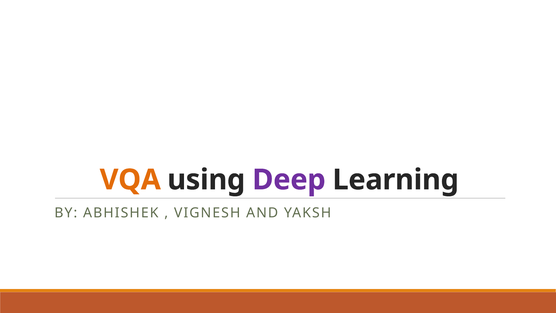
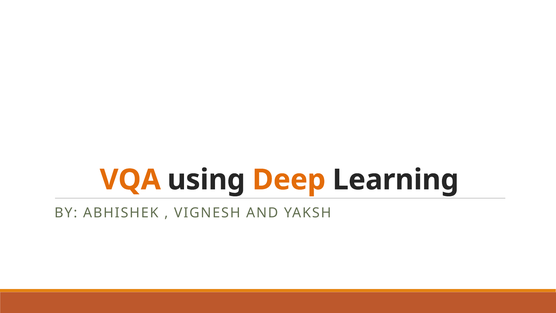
Deep colour: purple -> orange (289, 180)
